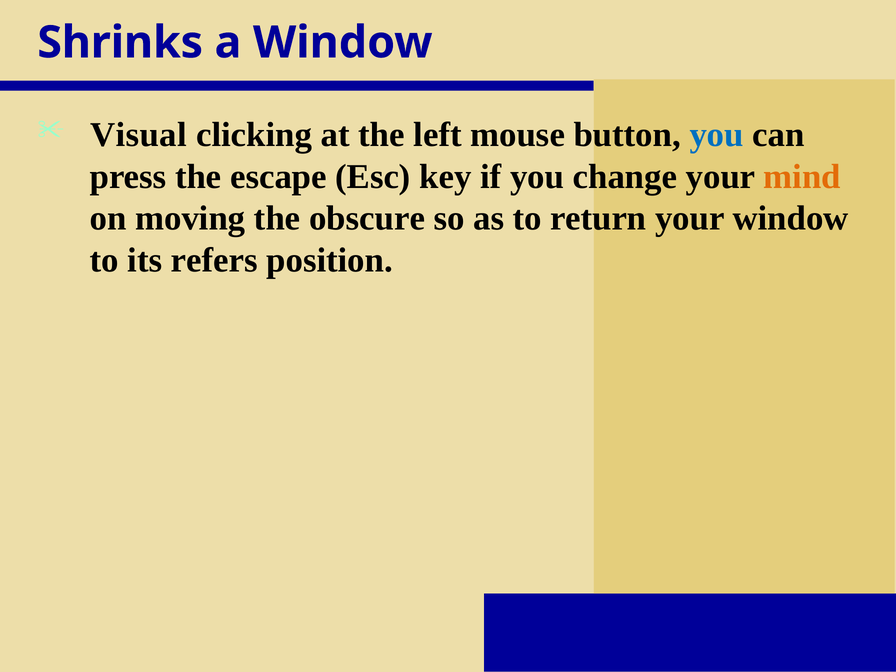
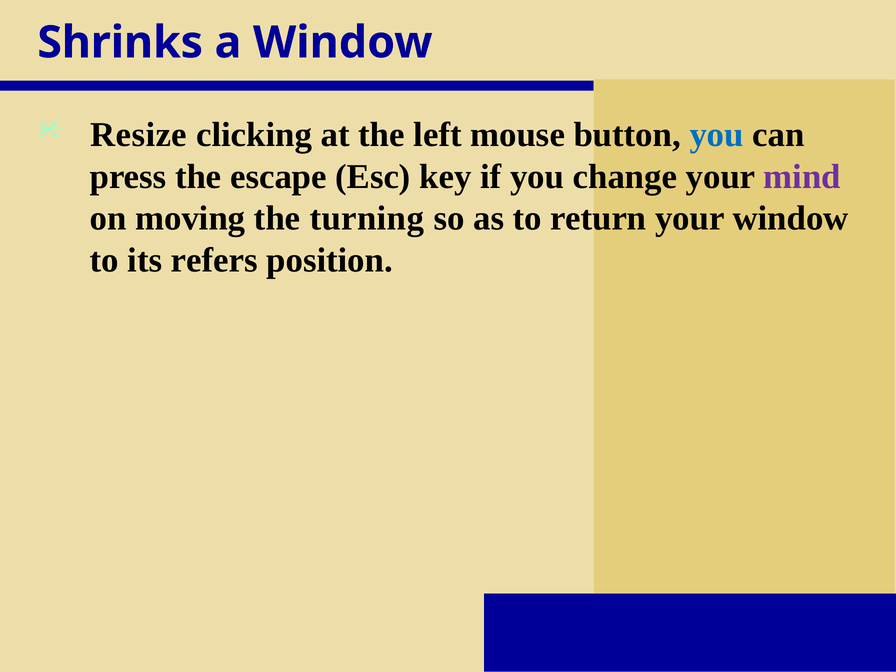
Visual: Visual -> Resize (139, 135)
mind colour: orange -> purple (802, 177)
obscure: obscure -> turning (367, 218)
